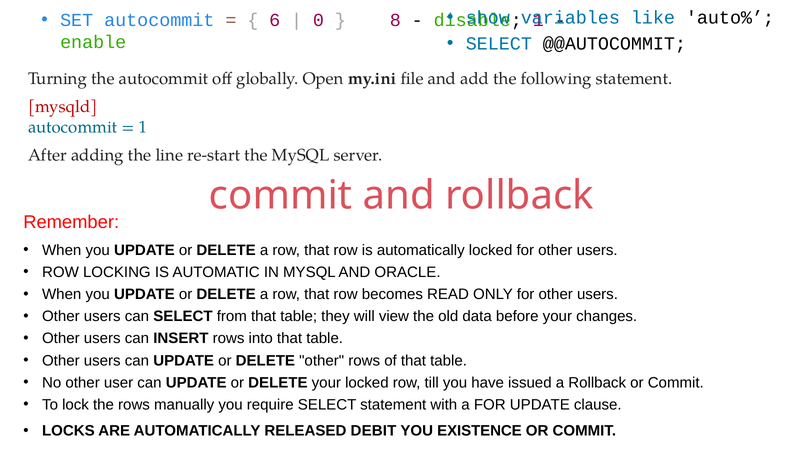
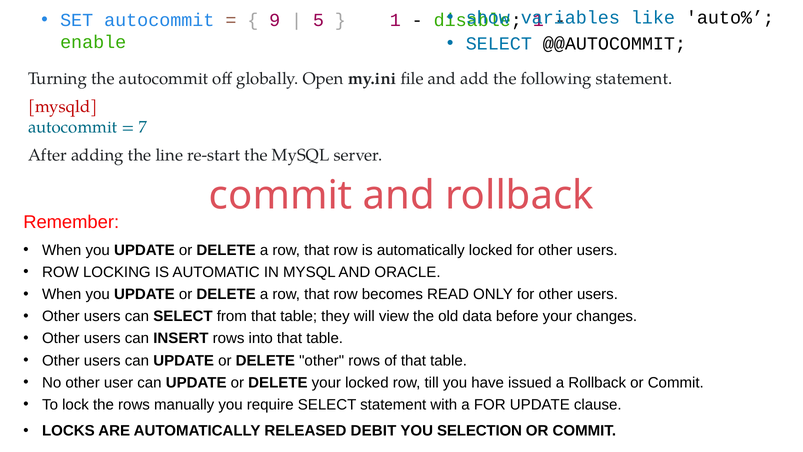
6: 6 -> 9 (275, 20)
0: 0 -> 5 (318, 20)
8: 8 -> 1 (395, 20)
1: 1 -> 7 (143, 127)
EXISTENCE: EXISTENCE -> SELECTION (480, 431)
